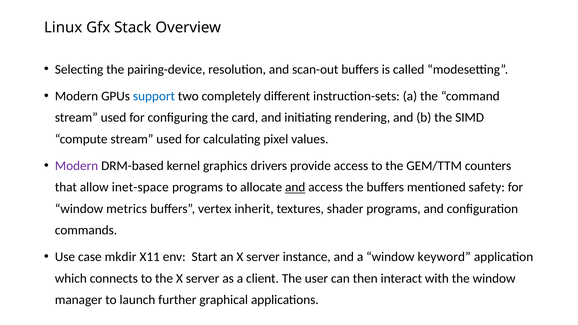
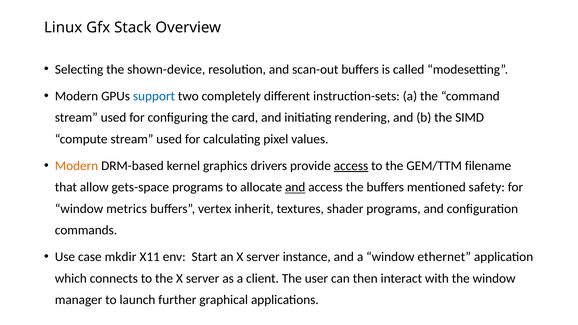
pairing-device: pairing-device -> shown-device (166, 69)
Modern colour: purple -> orange (77, 166)
access underline: none -> present (351, 166)
counters: counters -> filename (488, 166)
inet-space: inet-space -> gets-space (140, 187)
keyword: keyword -> ethernet (444, 257)
